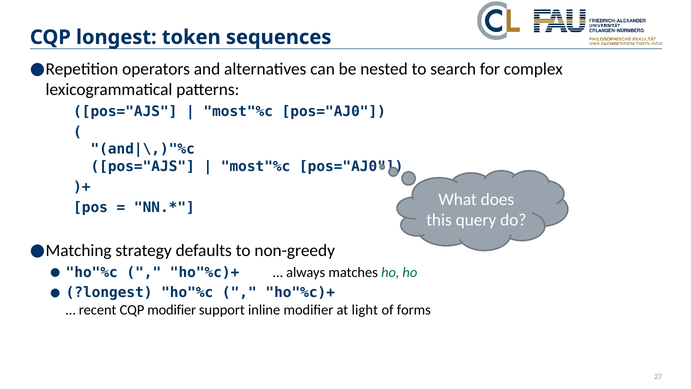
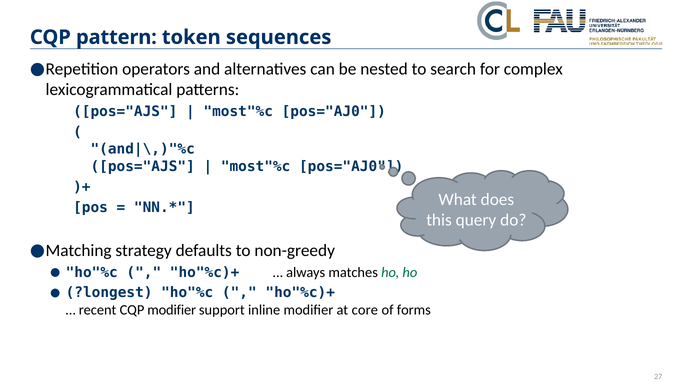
longest: longest -> pattern (116, 37)
light: light -> core (365, 310)
